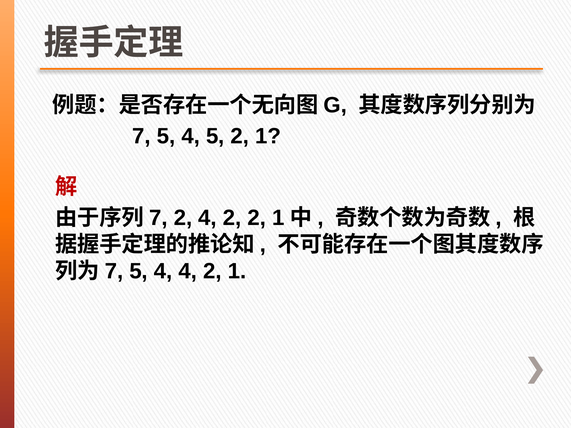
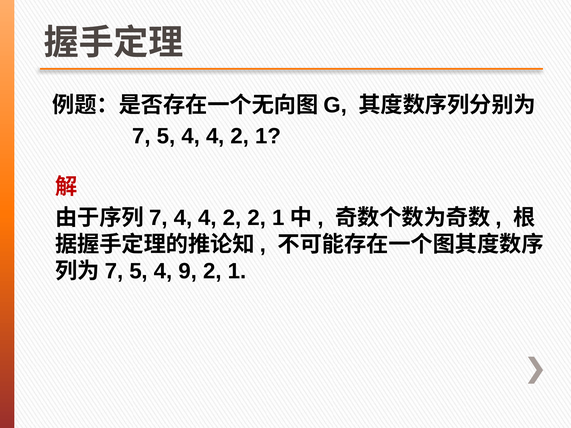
5 4 5: 5 -> 4 (215, 136)
7 2: 2 -> 4 (183, 218)
4 4: 4 -> 9 (188, 271)
